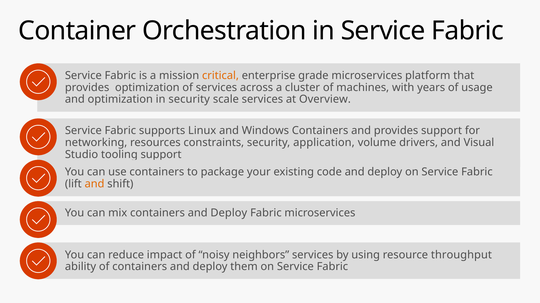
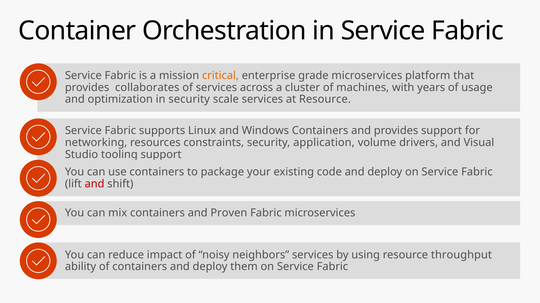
provides optimization: optimization -> collaborates (147, 88)
at Overview: Overview -> Resource (325, 100)
and colour: orange -> red (95, 184)
mix containers and Deploy: Deploy -> Proven (229, 213)
